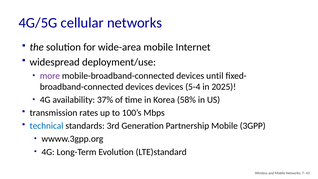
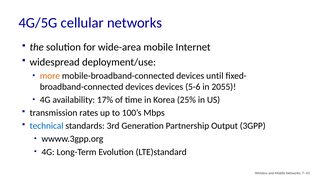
more colour: purple -> orange (50, 76)
5-4: 5-4 -> 5-6 (193, 87)
2025: 2025 -> 2055 (224, 87)
37%: 37% -> 17% (105, 100)
58%: 58% -> 25% (186, 100)
Partnership Mobile: Mobile -> Output (225, 126)
